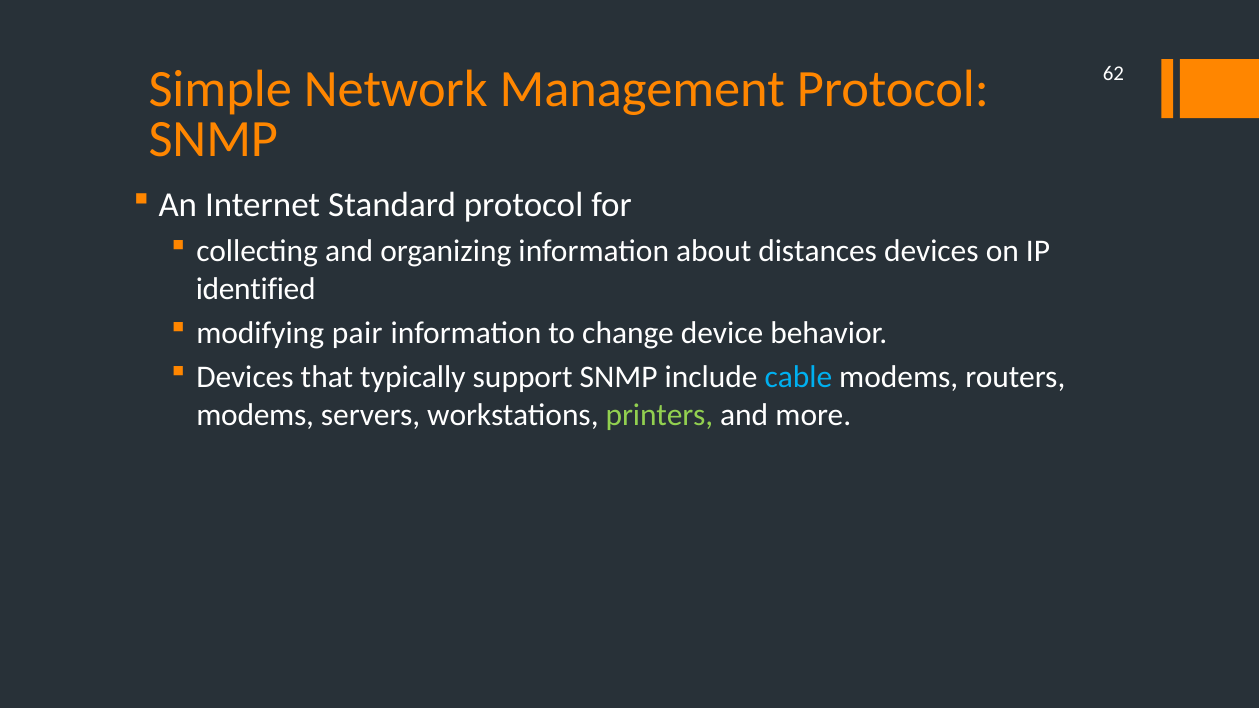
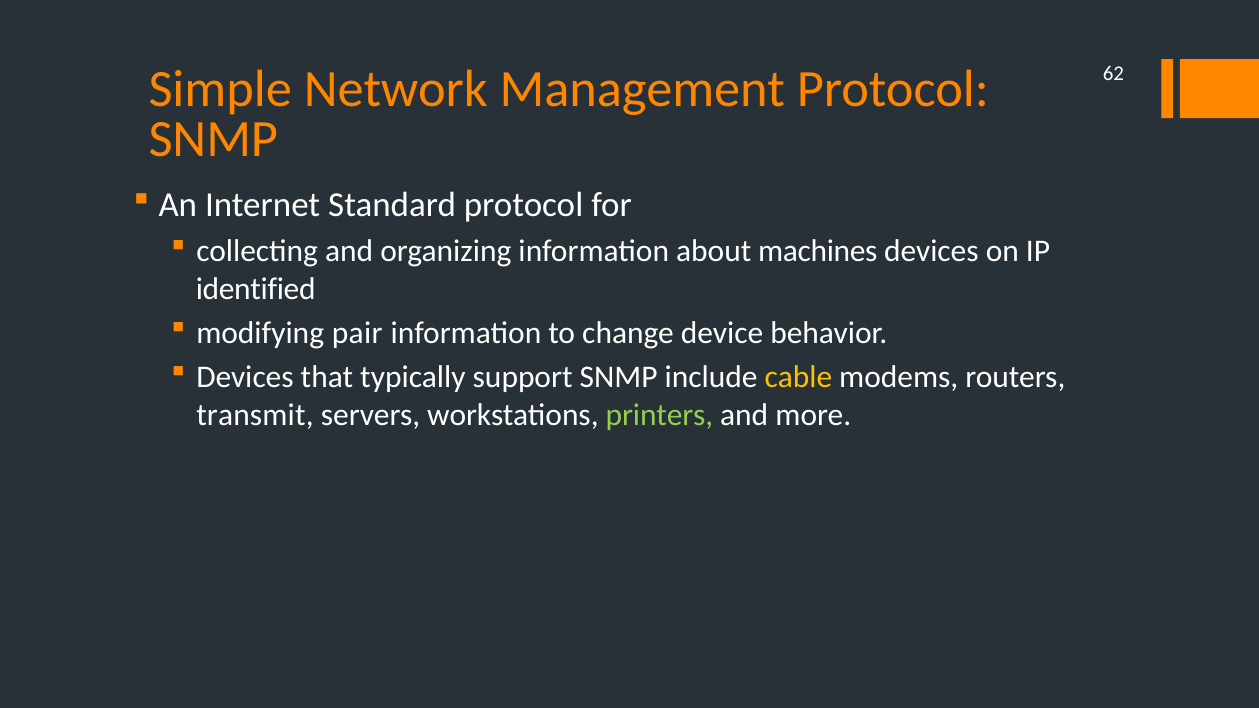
distances: distances -> machines (818, 251)
cable colour: light blue -> yellow (798, 377)
modems: modems -> transmit (255, 415)
